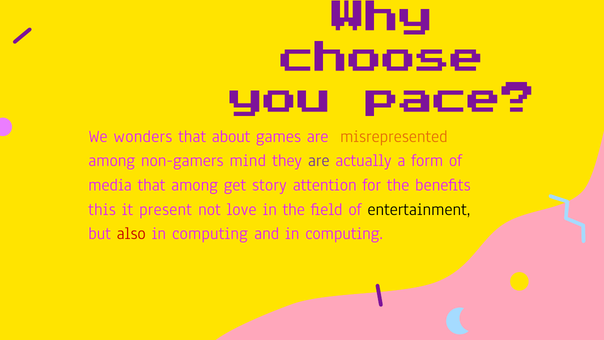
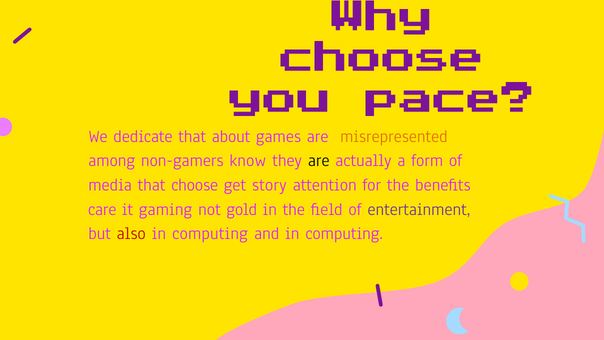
wonders: wonders -> dedicate (143, 136)
mind: mind -> know (248, 160)
are colour: purple -> black (319, 160)
that among: among -> choose (195, 185)
this: this -> care (102, 209)
present: present -> gaming (166, 209)
love: love -> gold (242, 209)
entertainment colour: black -> purple (419, 209)
